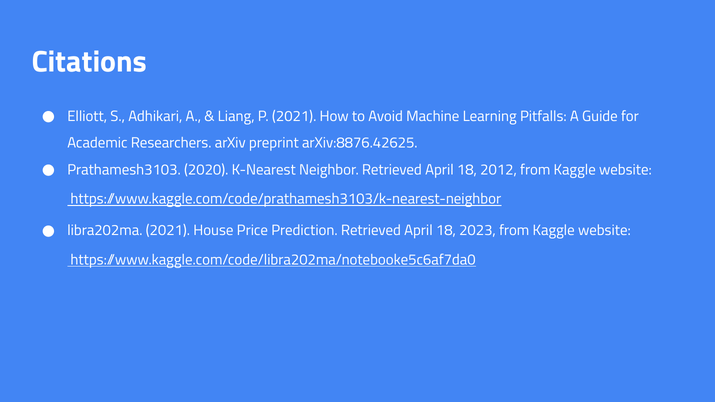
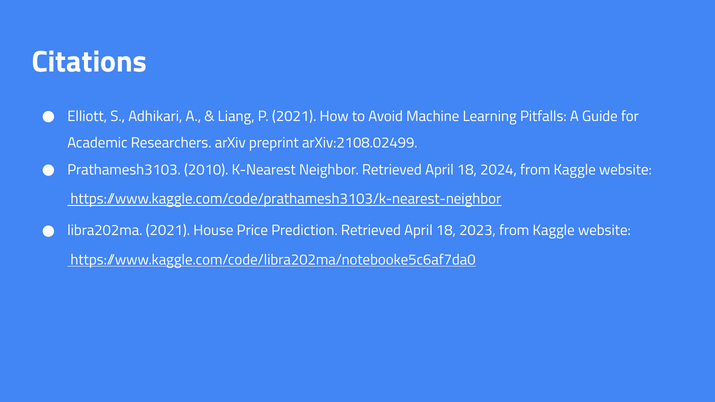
arXiv:8876.42625: arXiv:8876.42625 -> arXiv:2108.02499 (360, 143)
2020: 2020 -> 2010 (206, 170)
2012: 2012 -> 2024 (499, 170)
